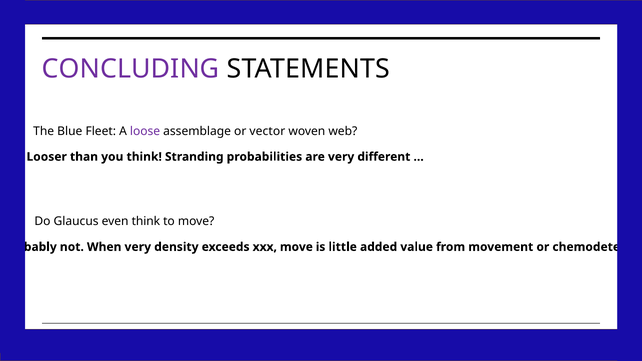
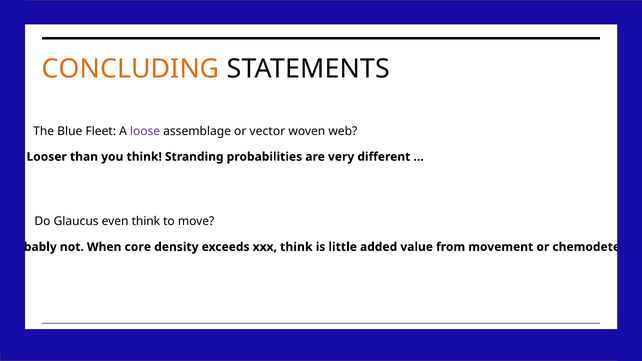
CONCLUDING colour: purple -> orange (131, 69)
When very: very -> core (138, 247)
xxx move: move -> think (296, 247)
